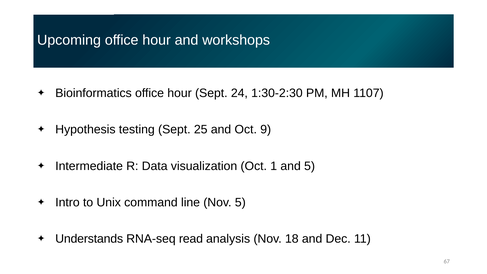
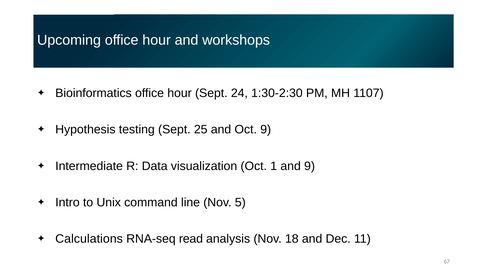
and 5: 5 -> 9 (310, 166)
Understands: Understands -> Calculations (89, 239)
